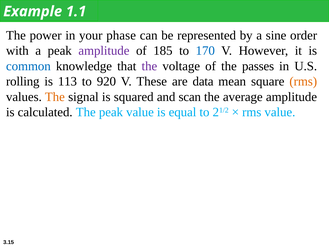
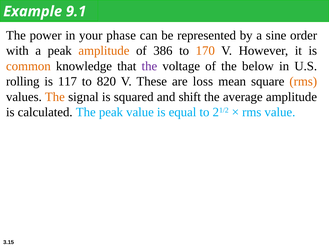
1.1: 1.1 -> 9.1 (76, 11)
amplitude colour: purple -> orange (104, 51)
185: 185 -> 386 (163, 51)
170 colour: blue -> orange (205, 51)
common colour: blue -> orange (28, 66)
passes: passes -> below (258, 66)
113: 113 -> 117 (67, 81)
920: 920 -> 820 (106, 81)
data: data -> loss (203, 81)
scan: scan -> shift (190, 97)
